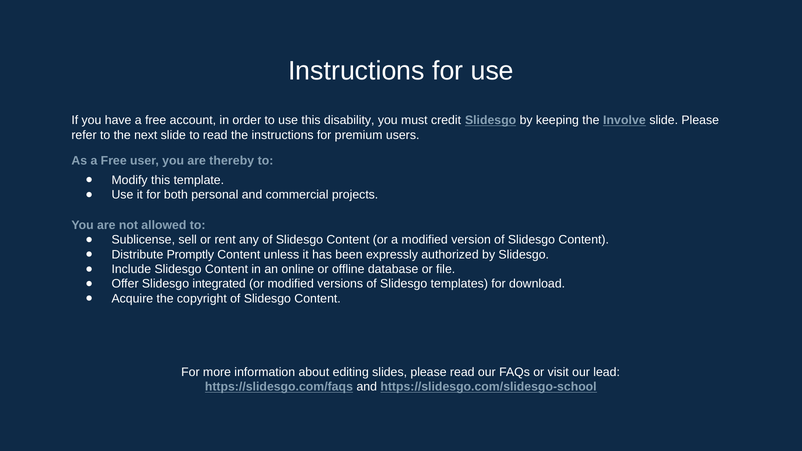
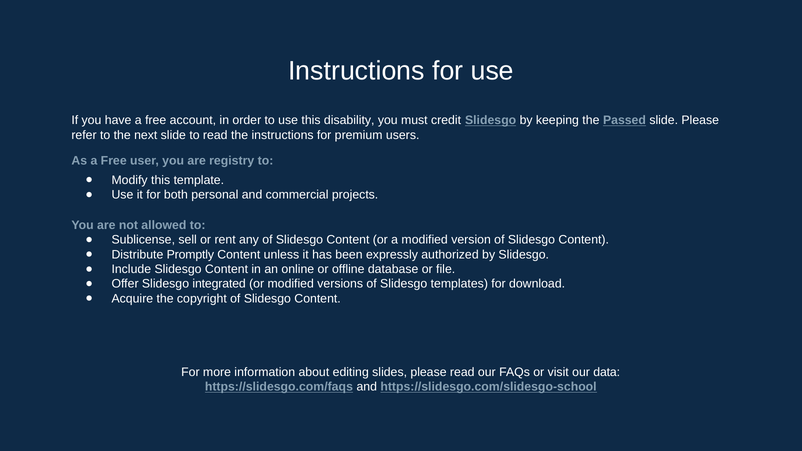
Involve: Involve -> Passed (624, 120)
thereby: thereby -> registry (232, 161)
lead: lead -> data (607, 372)
